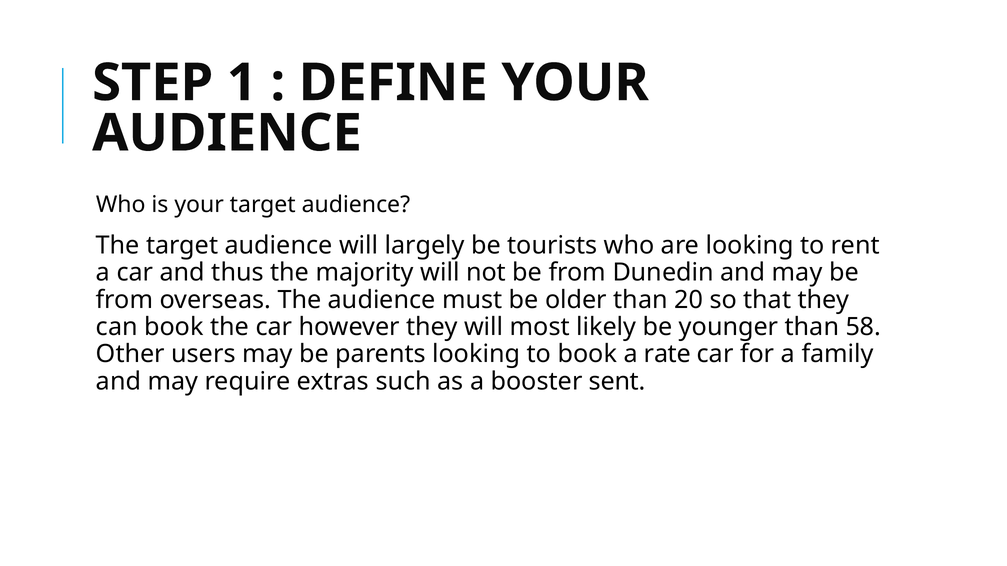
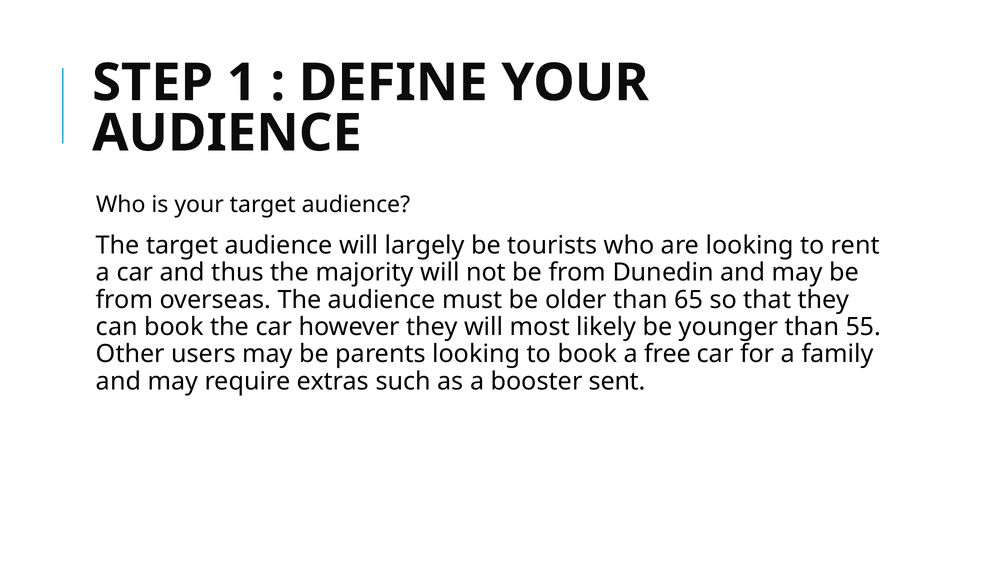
20: 20 -> 65 (689, 300)
58: 58 -> 55 (863, 327)
rate: rate -> free (667, 354)
